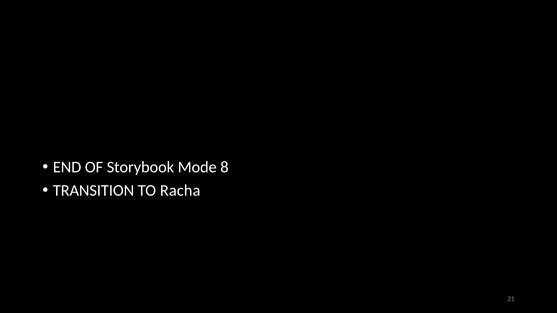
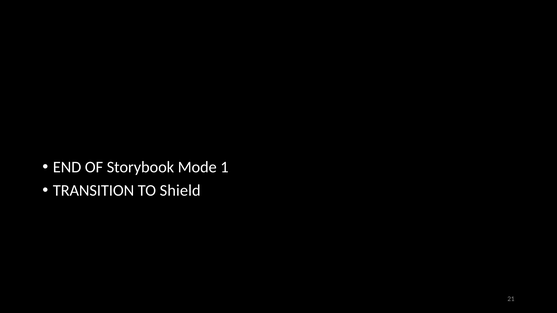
8: 8 -> 1 (225, 167)
Racha: Racha -> Shield (180, 191)
